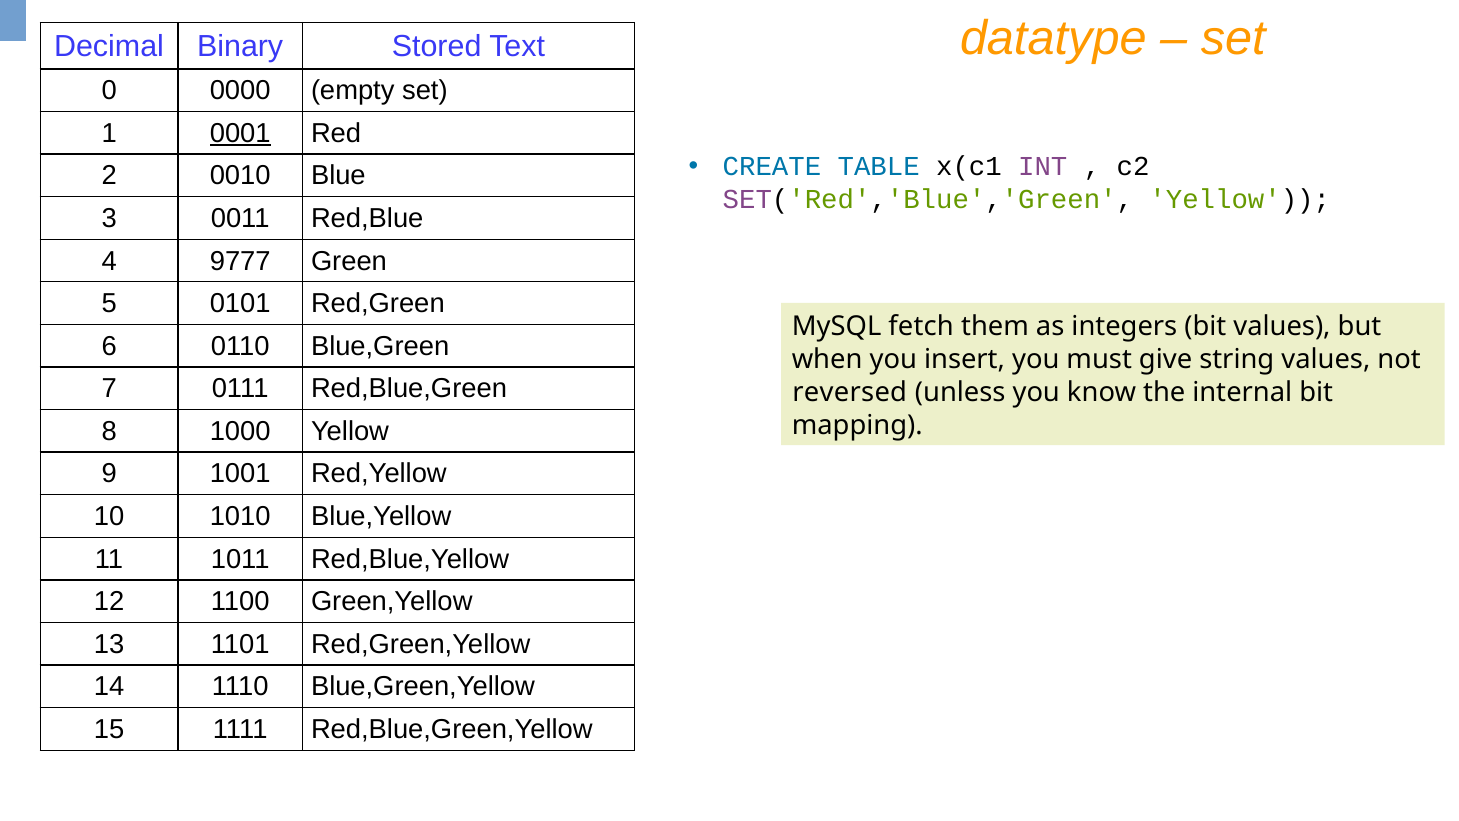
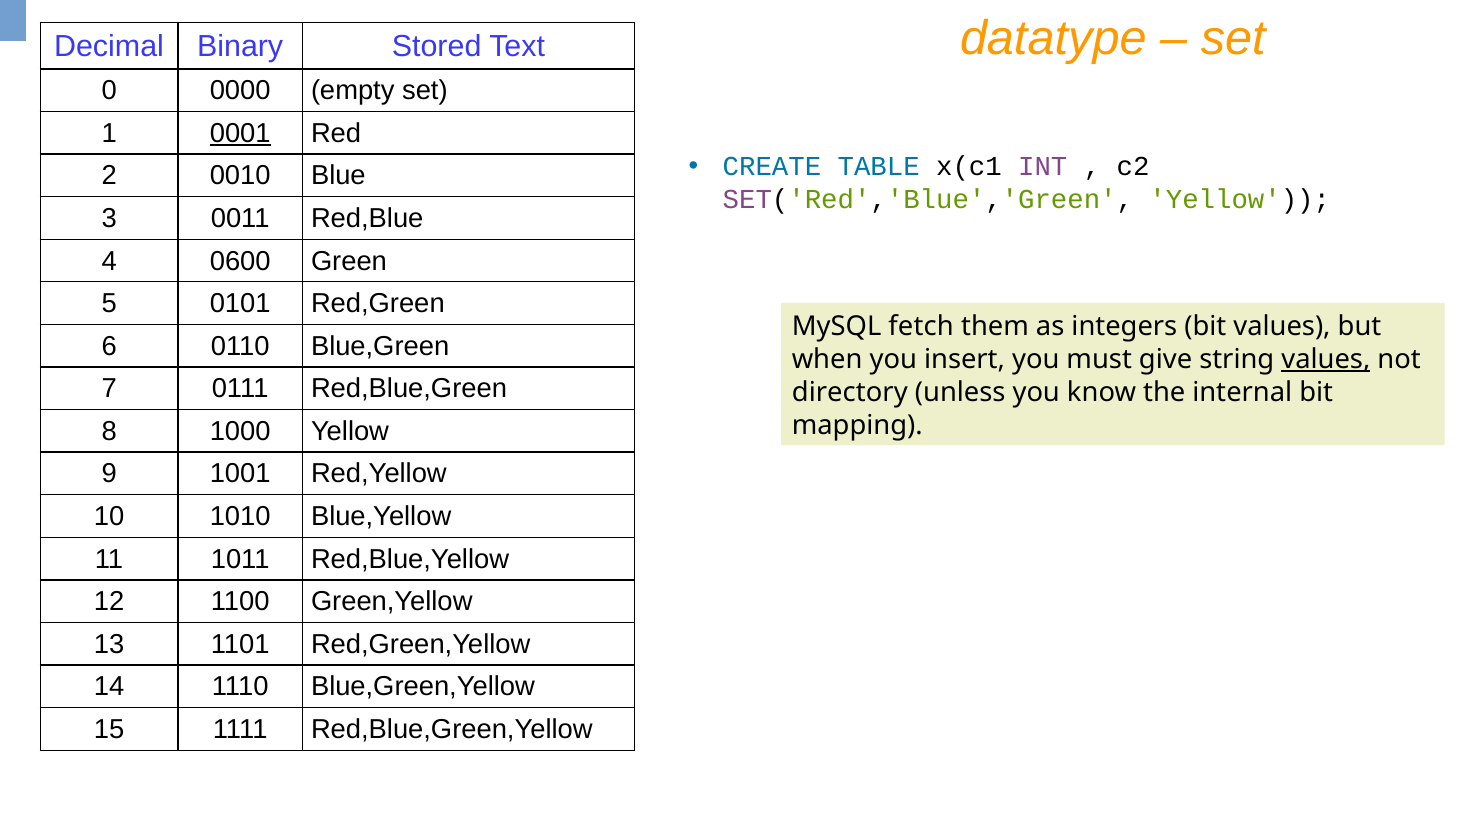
9777: 9777 -> 0600 (240, 261)
values underline: none -> present (1326, 359)
reversed: reversed -> directory (850, 392)
